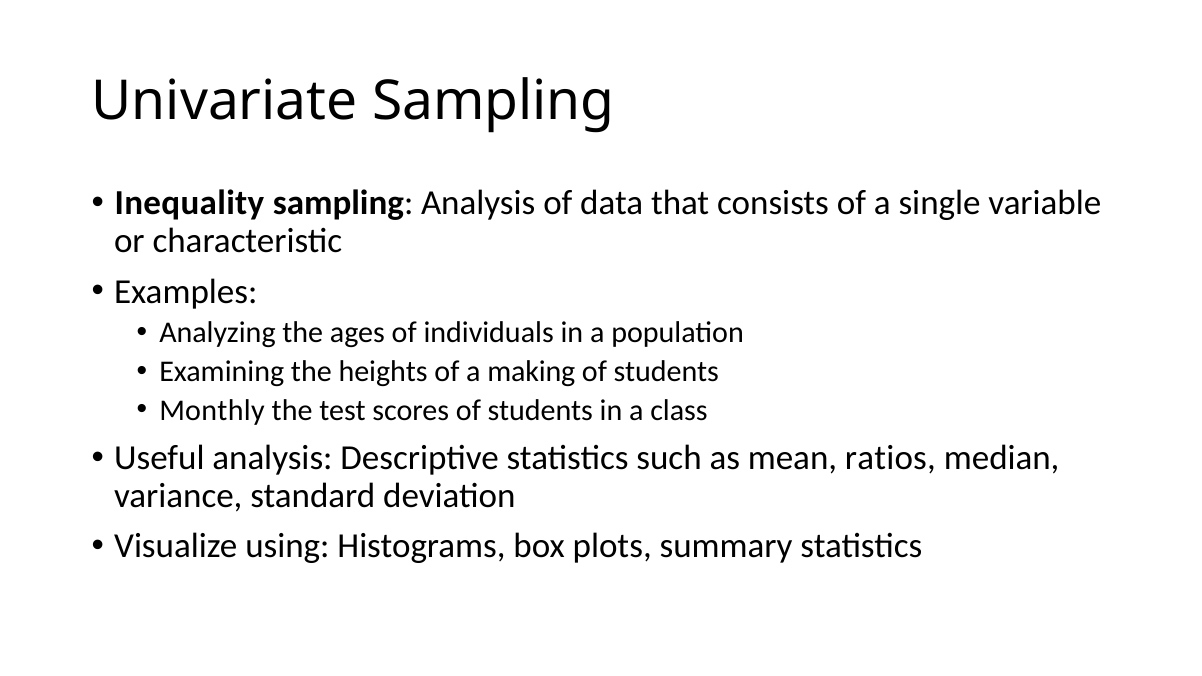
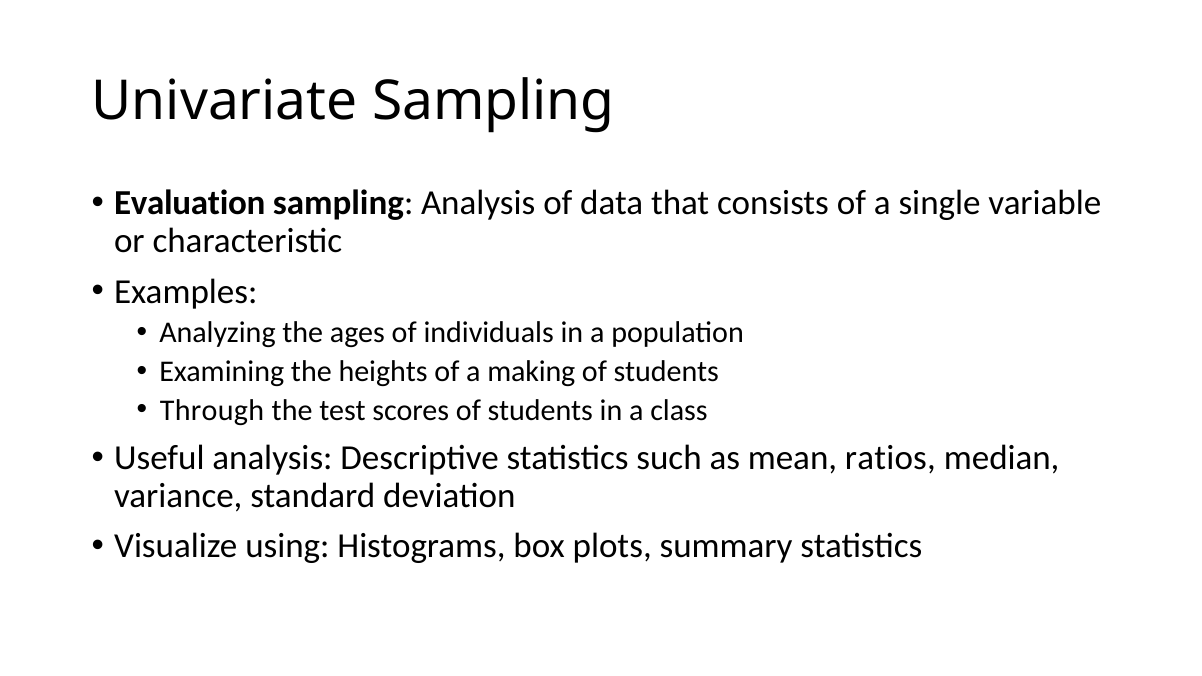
Inequality: Inequality -> Evaluation (190, 203)
Monthly: Monthly -> Through (212, 410)
